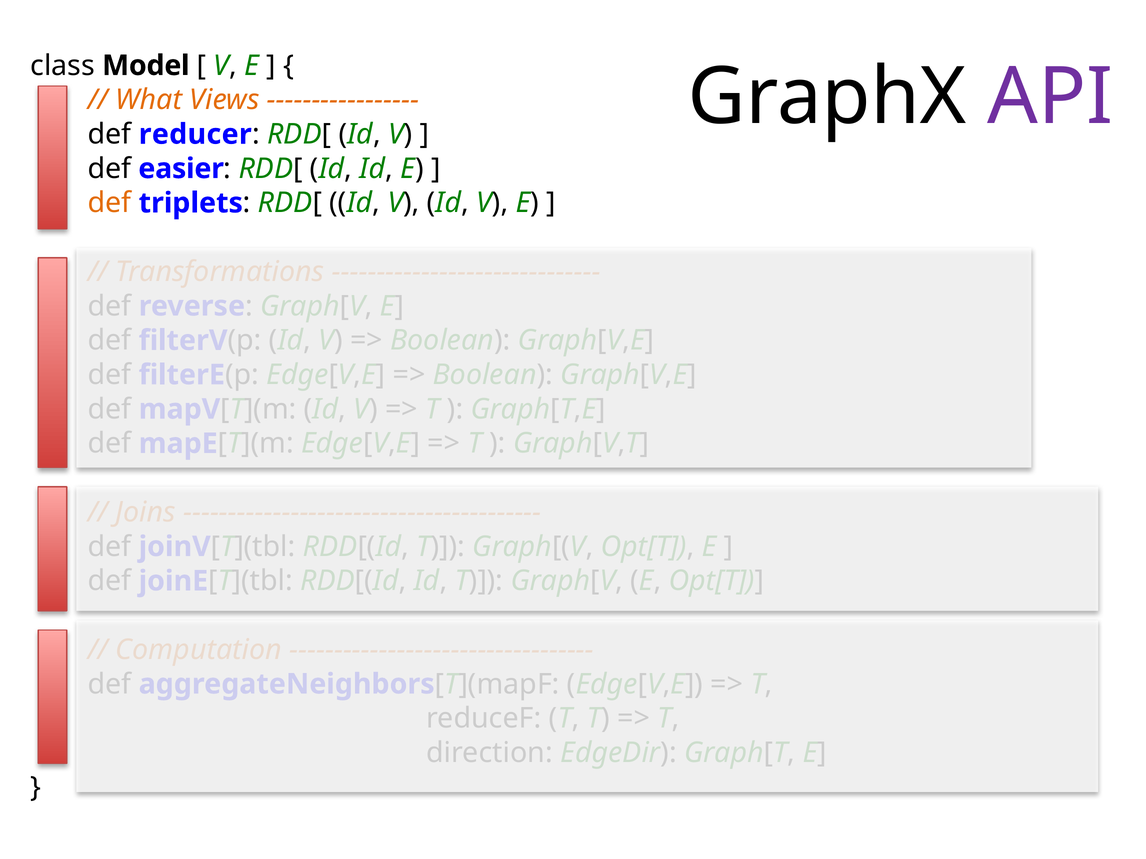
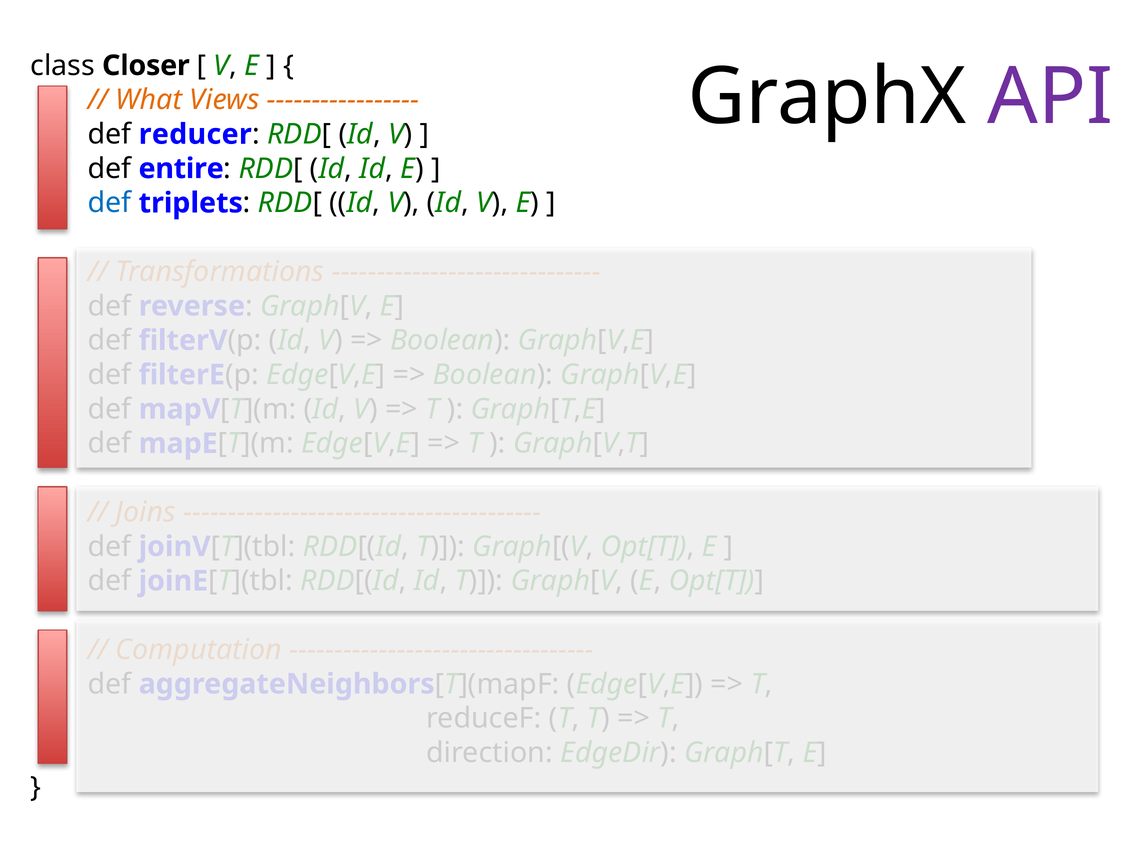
Model: Model -> Closer (146, 66)
easier: easier -> entire (181, 169)
def colour: orange -> blue (109, 203)
